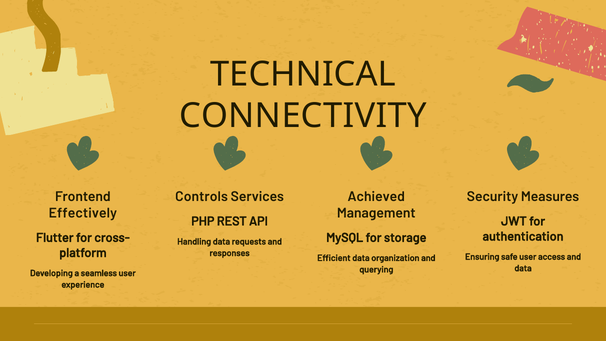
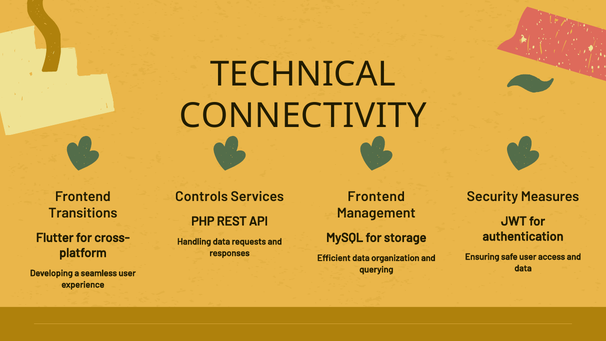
Achieved: Achieved -> Frontend (376, 197)
Effectively: Effectively -> Transitions (83, 213)
